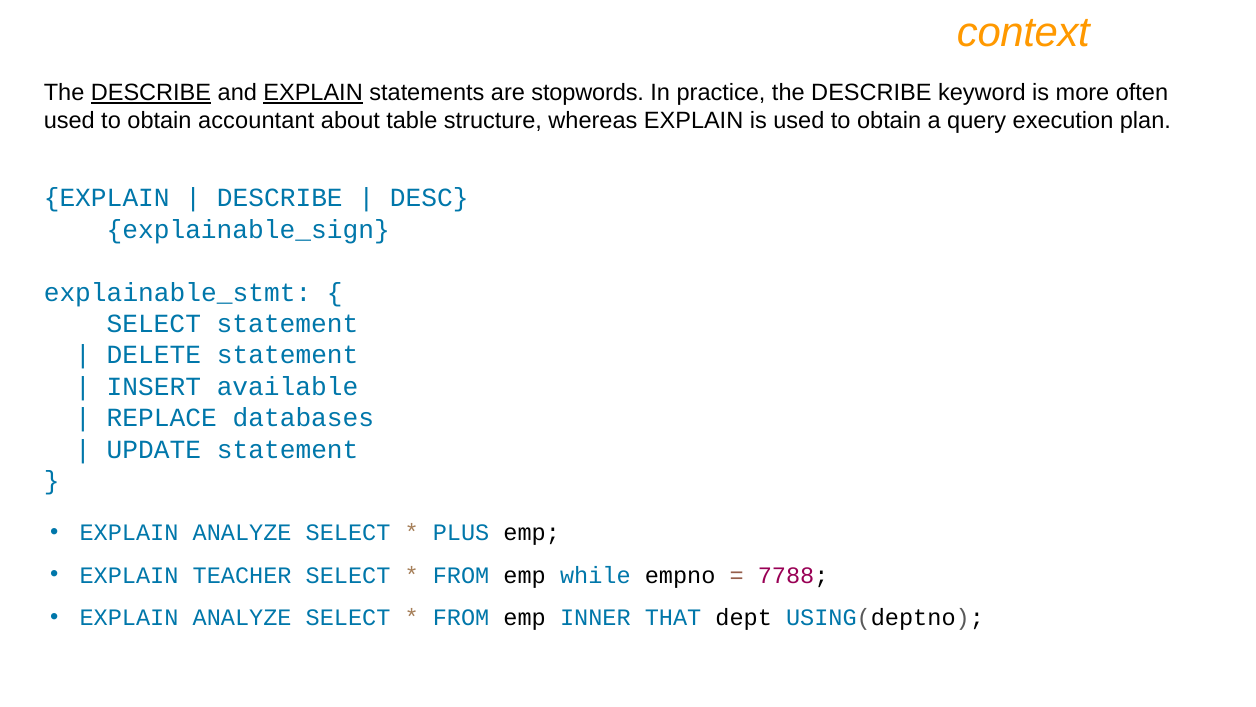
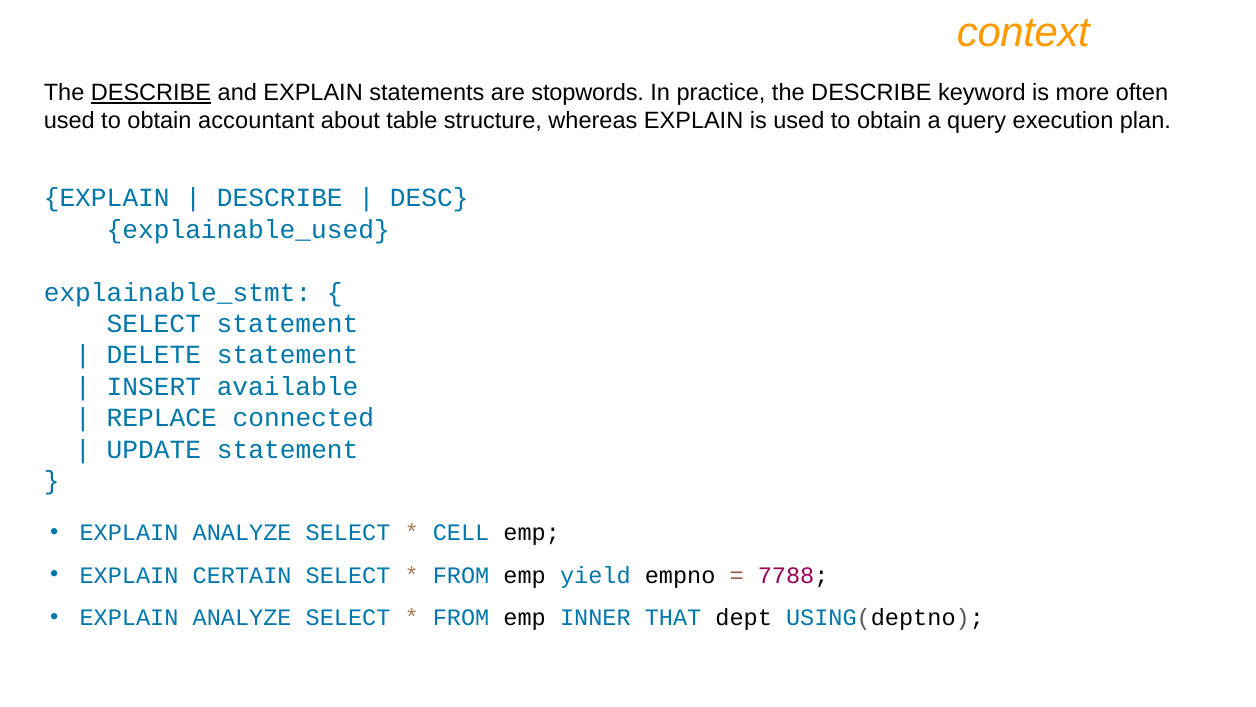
EXPLAIN underline: present -> none (313, 93)
explainable_sign: explainable_sign -> explainable_used (248, 229)
databases: databases -> connected (303, 418)
PLUS: PLUS -> CELL (461, 532)
TEACHER: TEACHER -> CERTAIN (242, 575)
while: while -> yield (595, 575)
